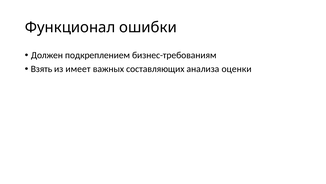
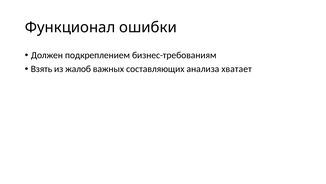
имеет: имеет -> жалоб (78, 69)
оценки: оценки -> хватает (237, 69)
